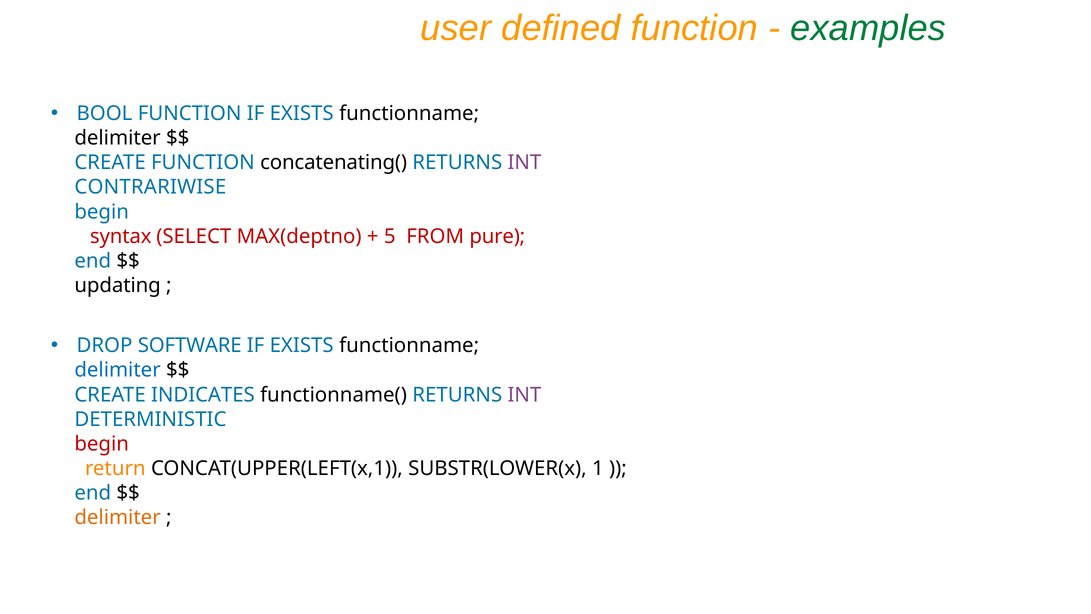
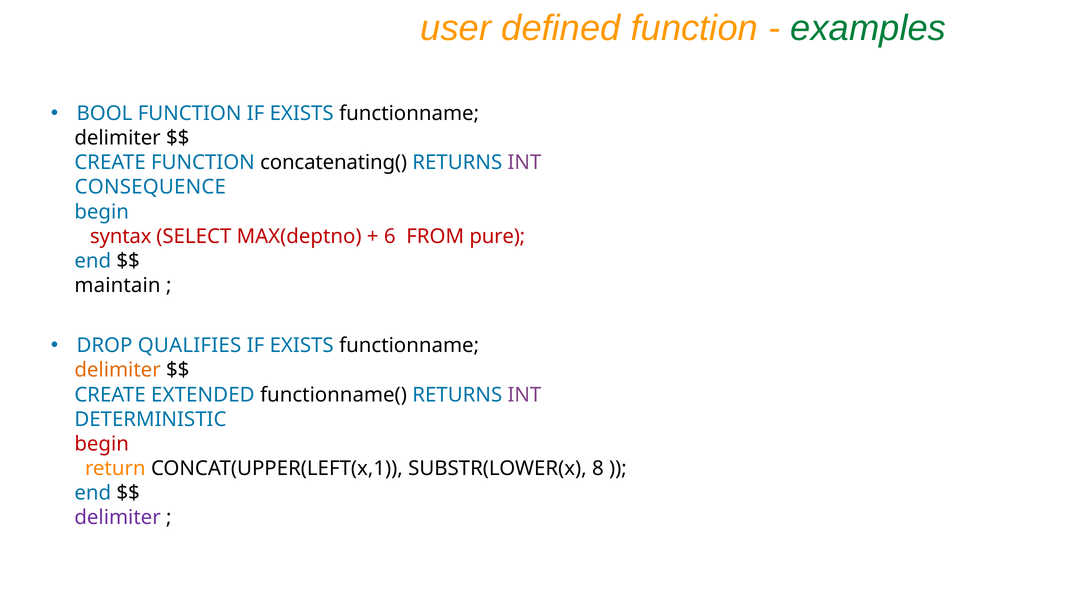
CONTRARIWISE: CONTRARIWISE -> CONSEQUENCE (150, 187)
5: 5 -> 6 (390, 236)
updating: updating -> maintain (117, 285)
SOFTWARE: SOFTWARE -> QUALIFIES (190, 345)
delimiter colour: blue -> orange (118, 370)
INDICATES: INDICATES -> EXTENDED (203, 395)
1: 1 -> 8 (598, 468)
delimiter colour: orange -> purple (118, 517)
